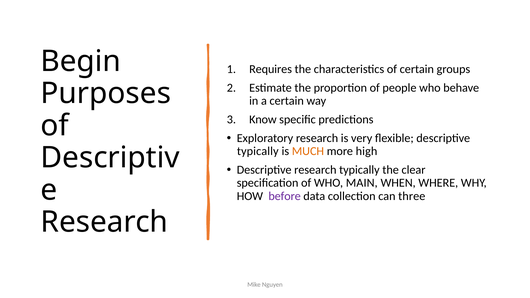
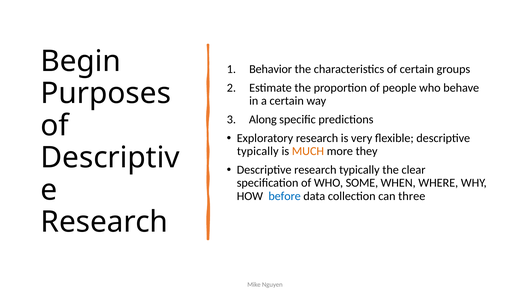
Requires: Requires -> Behavior (271, 69)
Know: Know -> Along (263, 120)
high: high -> they (367, 151)
MAIN: MAIN -> SOME (362, 183)
before colour: purple -> blue (285, 196)
